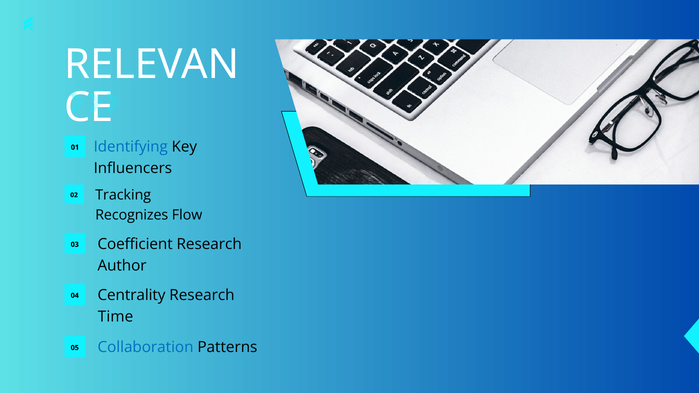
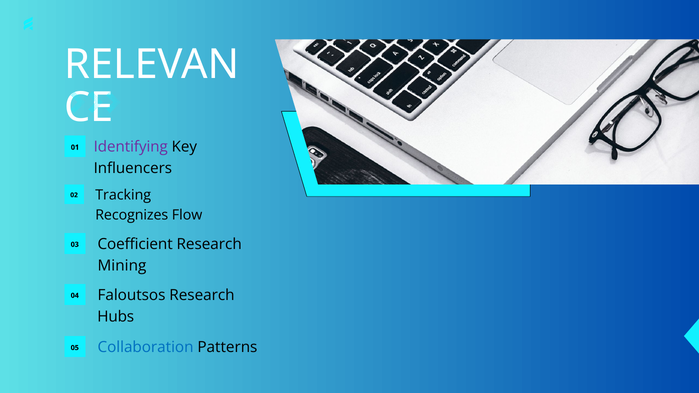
Identifying colour: blue -> purple (131, 147)
Author: Author -> Mining (122, 266)
Centrality: Centrality -> Faloutsos (131, 295)
Time: Time -> Hubs (116, 317)
